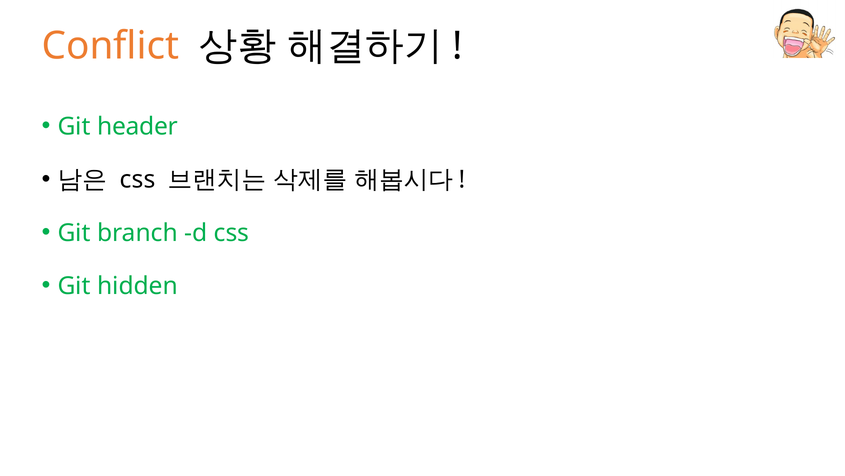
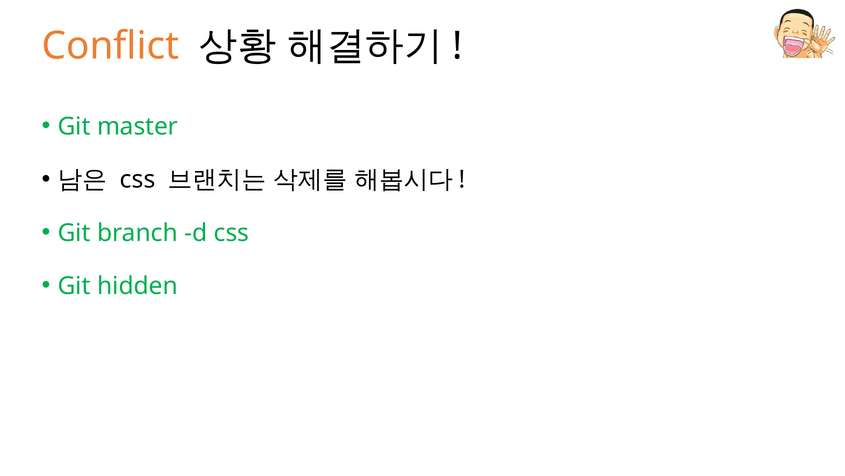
header: header -> master (138, 126)
